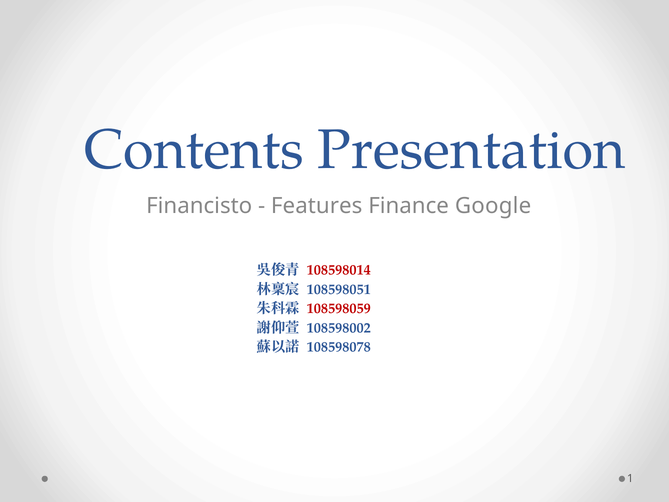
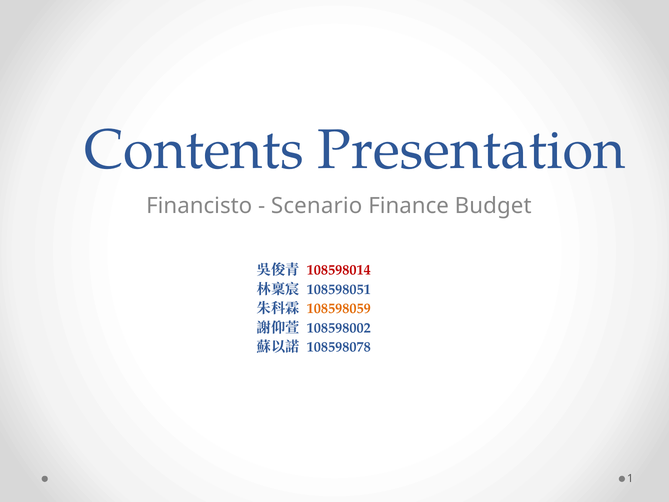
Features: Features -> Scenario (317, 206)
Google: Google -> Budget (493, 206)
108598059 colour: red -> orange (339, 308)
